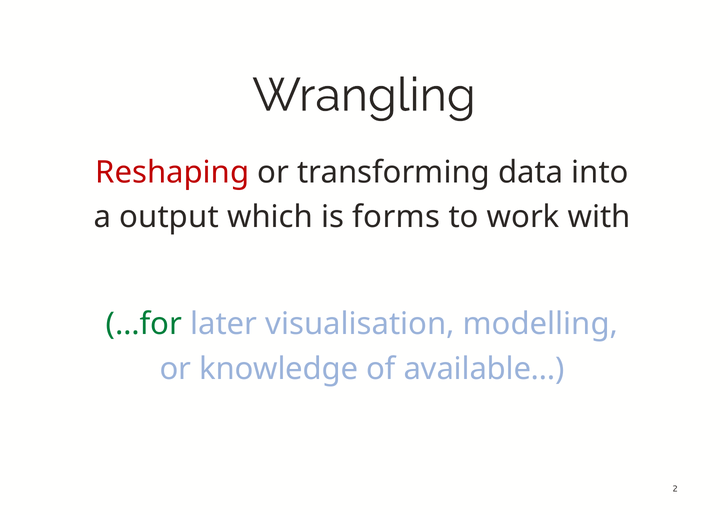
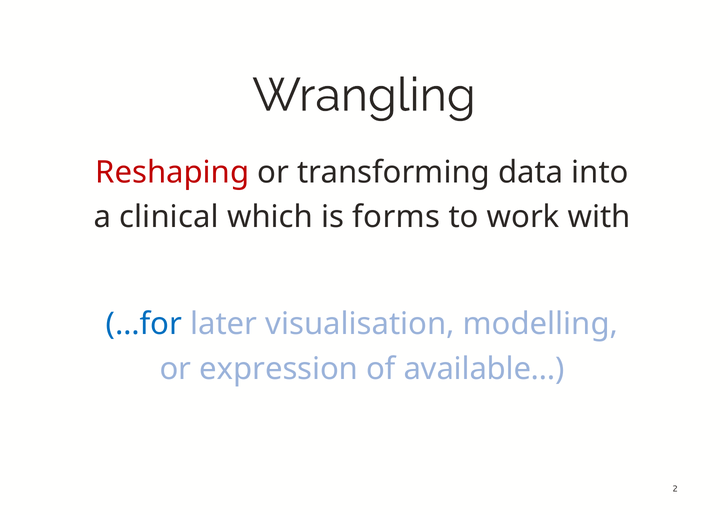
output: output -> clinical (169, 217)
…for colour: green -> blue (144, 324)
knowledge: knowledge -> expression (279, 369)
